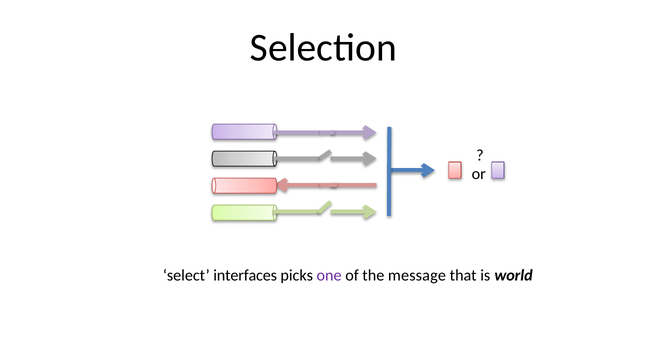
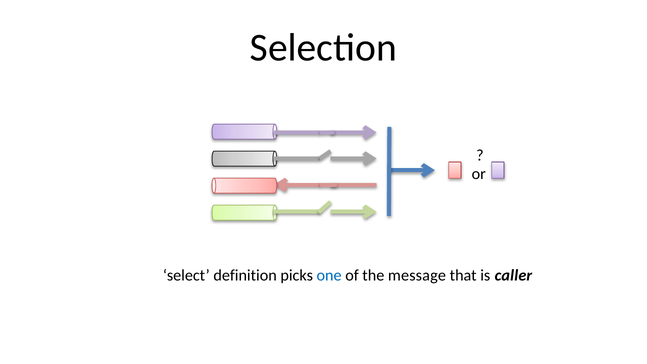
interfaces: interfaces -> definition (245, 275)
one colour: purple -> blue (329, 275)
world: world -> caller (513, 275)
